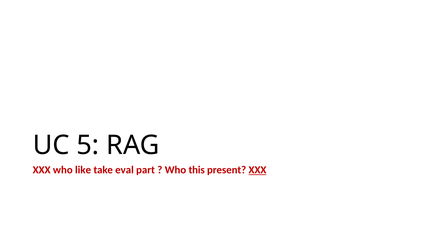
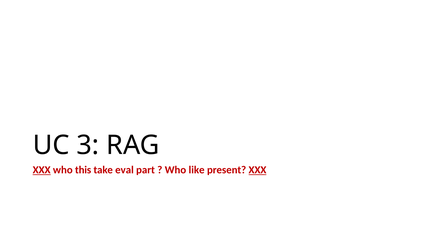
5: 5 -> 3 (88, 145)
XXX underline: none -> present (42, 170)
like: like -> this (83, 170)
this: this -> like (197, 170)
